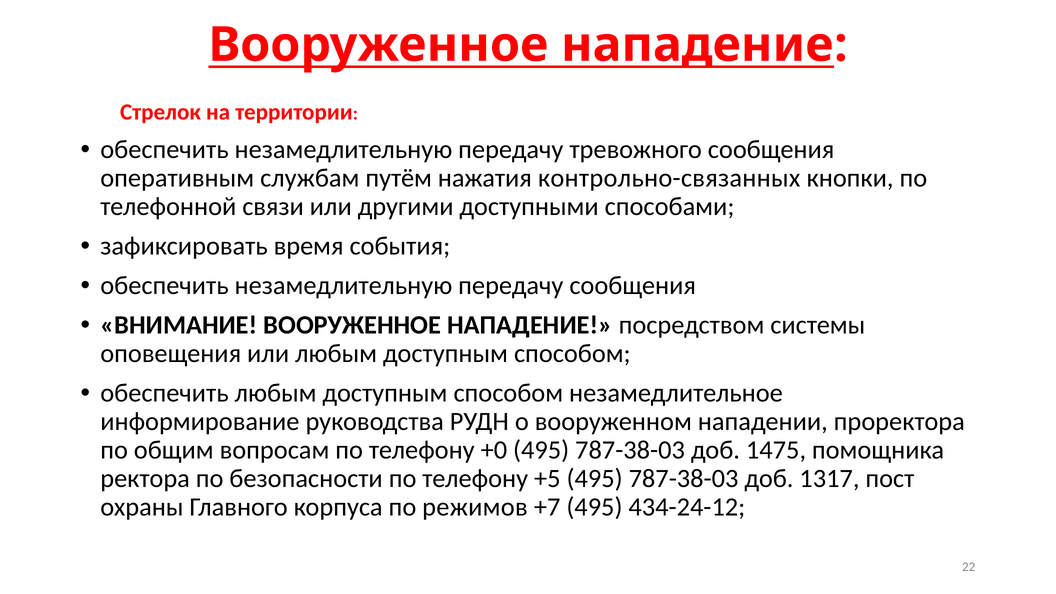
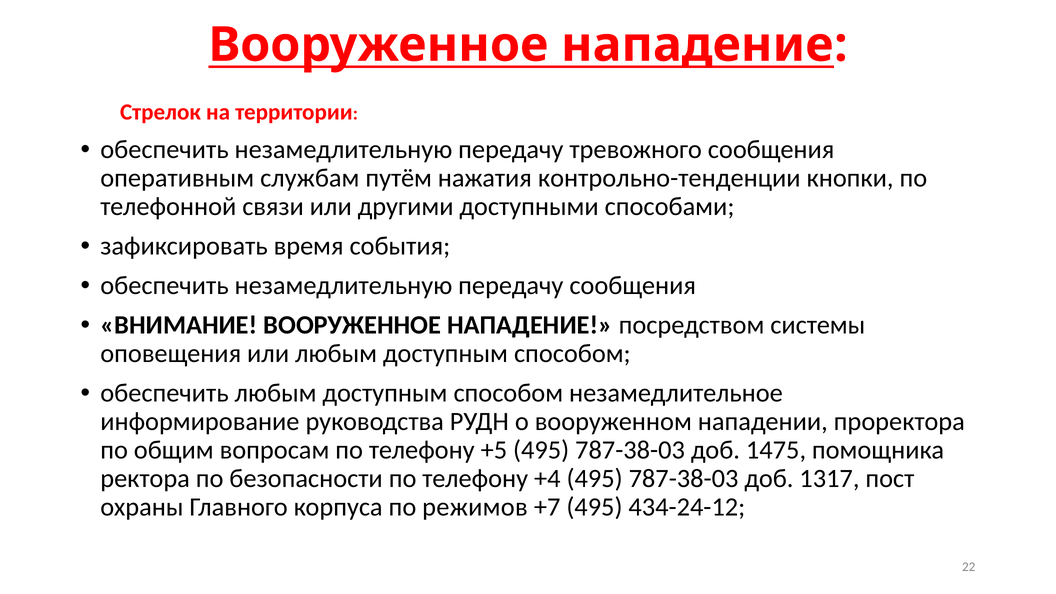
контрольно-связанных: контрольно-связанных -> контрольно-тенденции (669, 178)
+0: +0 -> +5 (494, 450)
+5: +5 -> +4 (547, 479)
